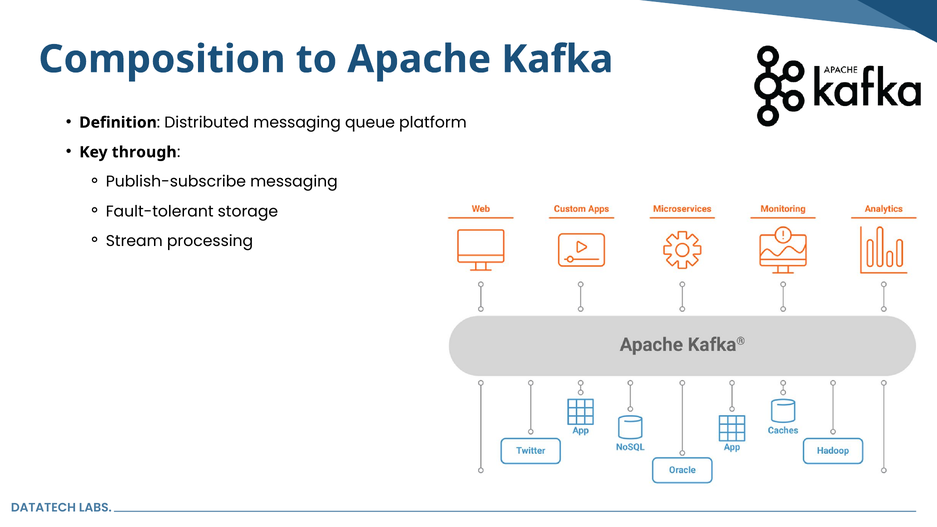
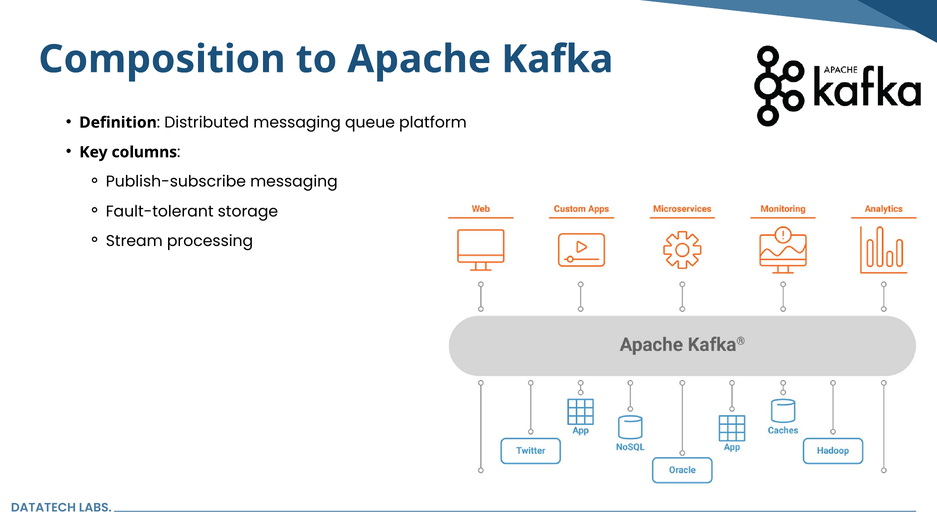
through: through -> columns (144, 152)
